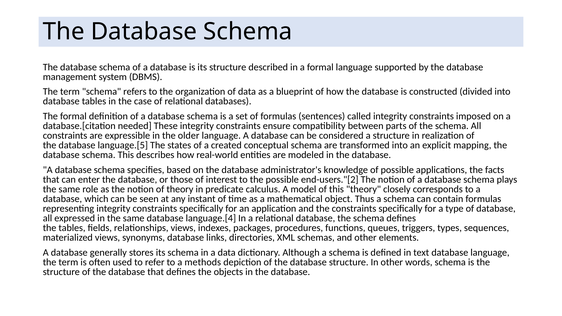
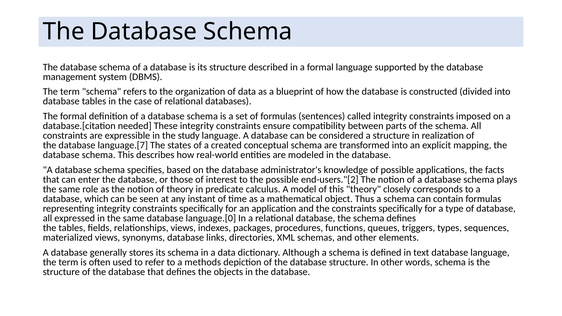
older: older -> study (189, 136)
language.[5: language.[5 -> language.[7 (123, 145)
language.[4: language.[4 -> language.[0 (211, 218)
